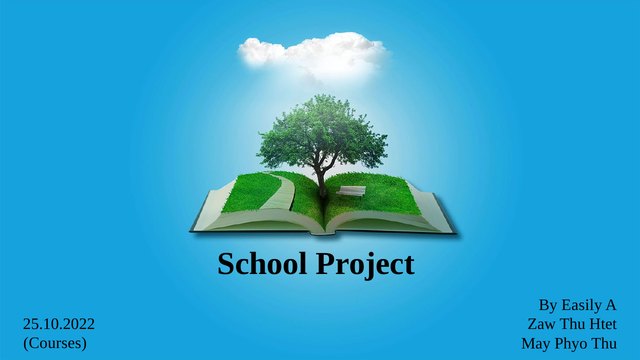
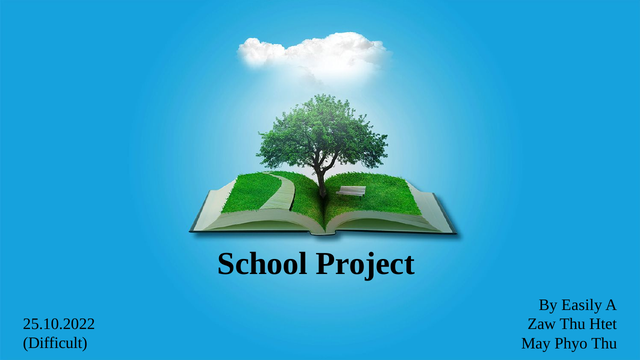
Courses: Courses -> Difficult (55, 343)
